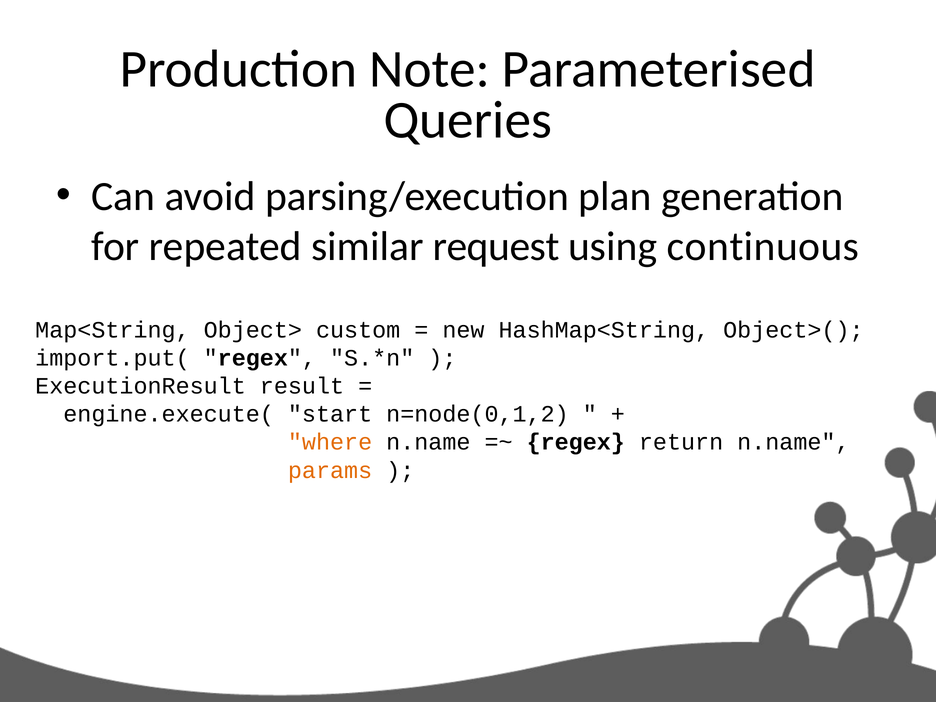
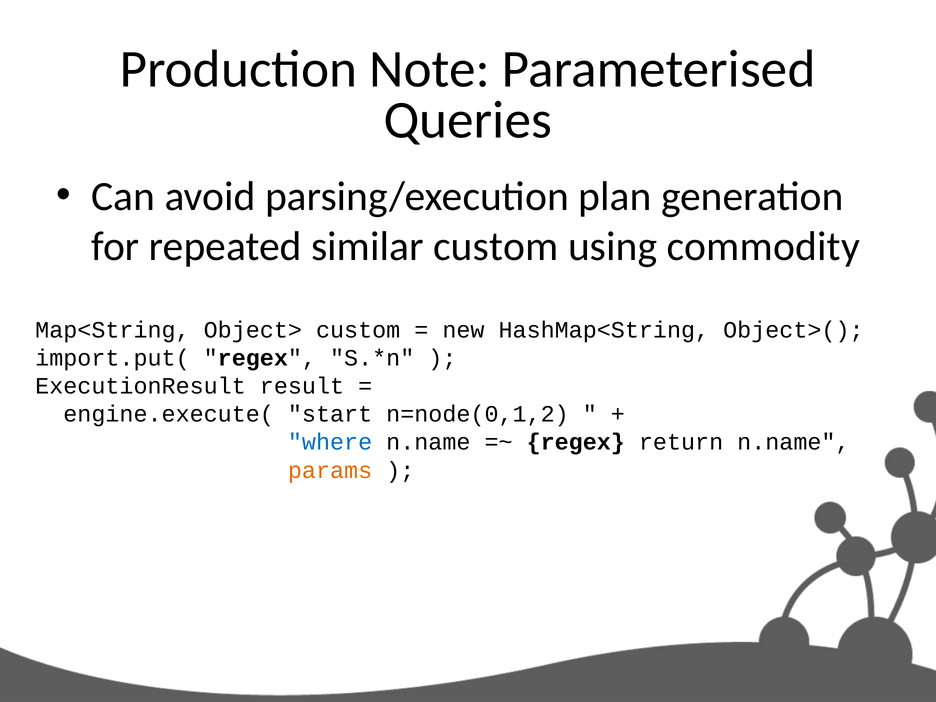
similar request: request -> custom (496, 246)
continuous: continuous -> commodity (763, 246)
where colour: orange -> blue (330, 442)
